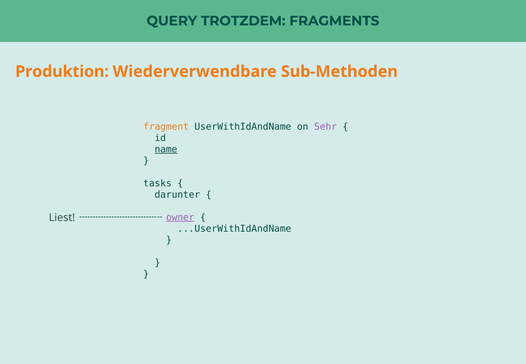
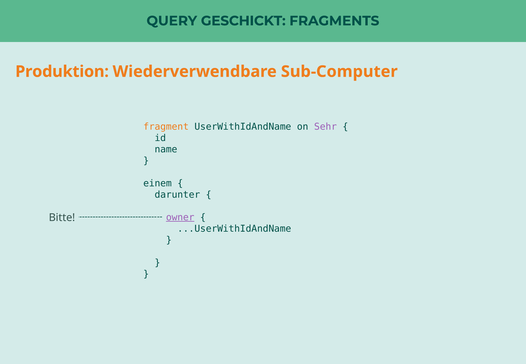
TROTZDEM: TROTZDEM -> GESCHICKT (243, 21)
Sub-Methoden: Sub-Methoden -> Sub-Computer (339, 72)
name underline: present -> none (166, 149)
tasks: tasks -> einem (157, 183)
Liest: Liest -> Bitte (62, 218)
